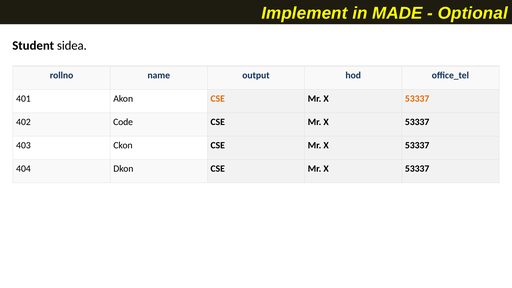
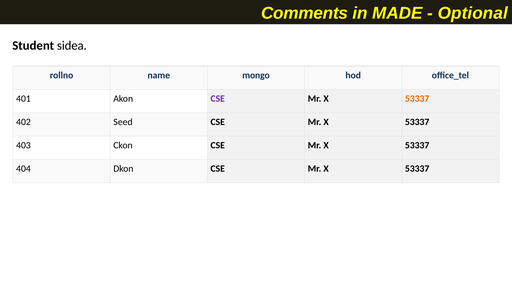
Implement: Implement -> Comments (305, 13)
output: output -> mongo (256, 75)
CSE colour: orange -> purple (218, 99)
Code: Code -> Seed (123, 122)
